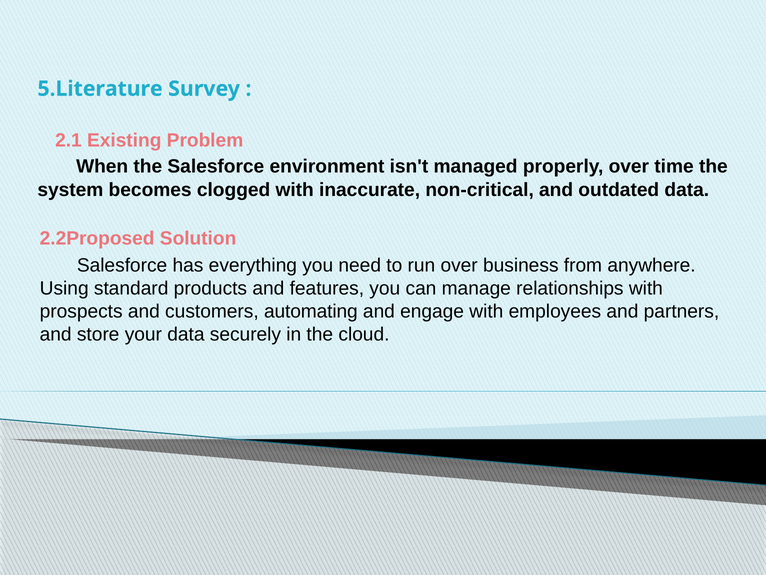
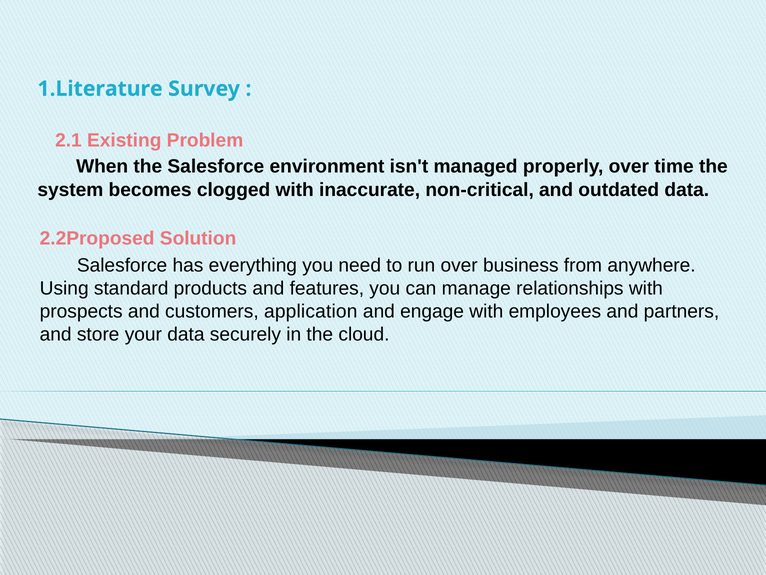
5.Literature: 5.Literature -> 1.Literature (100, 89)
automating: automating -> application (311, 311)
